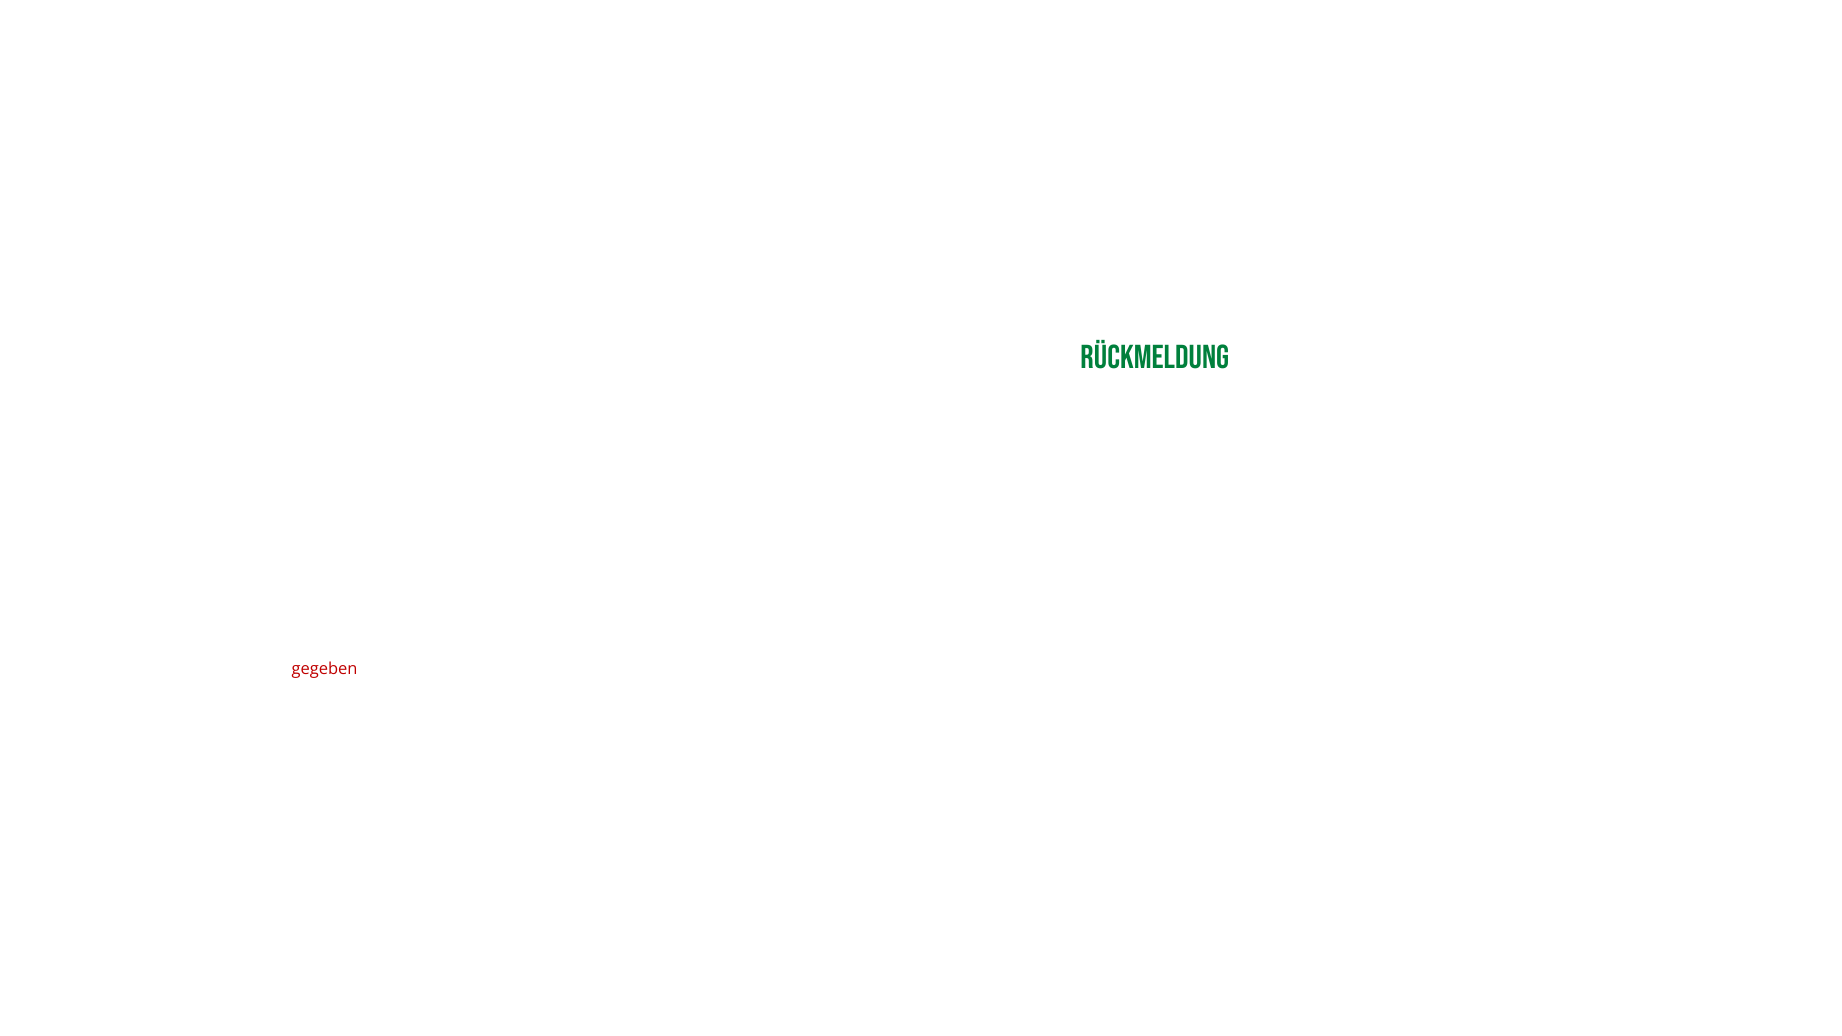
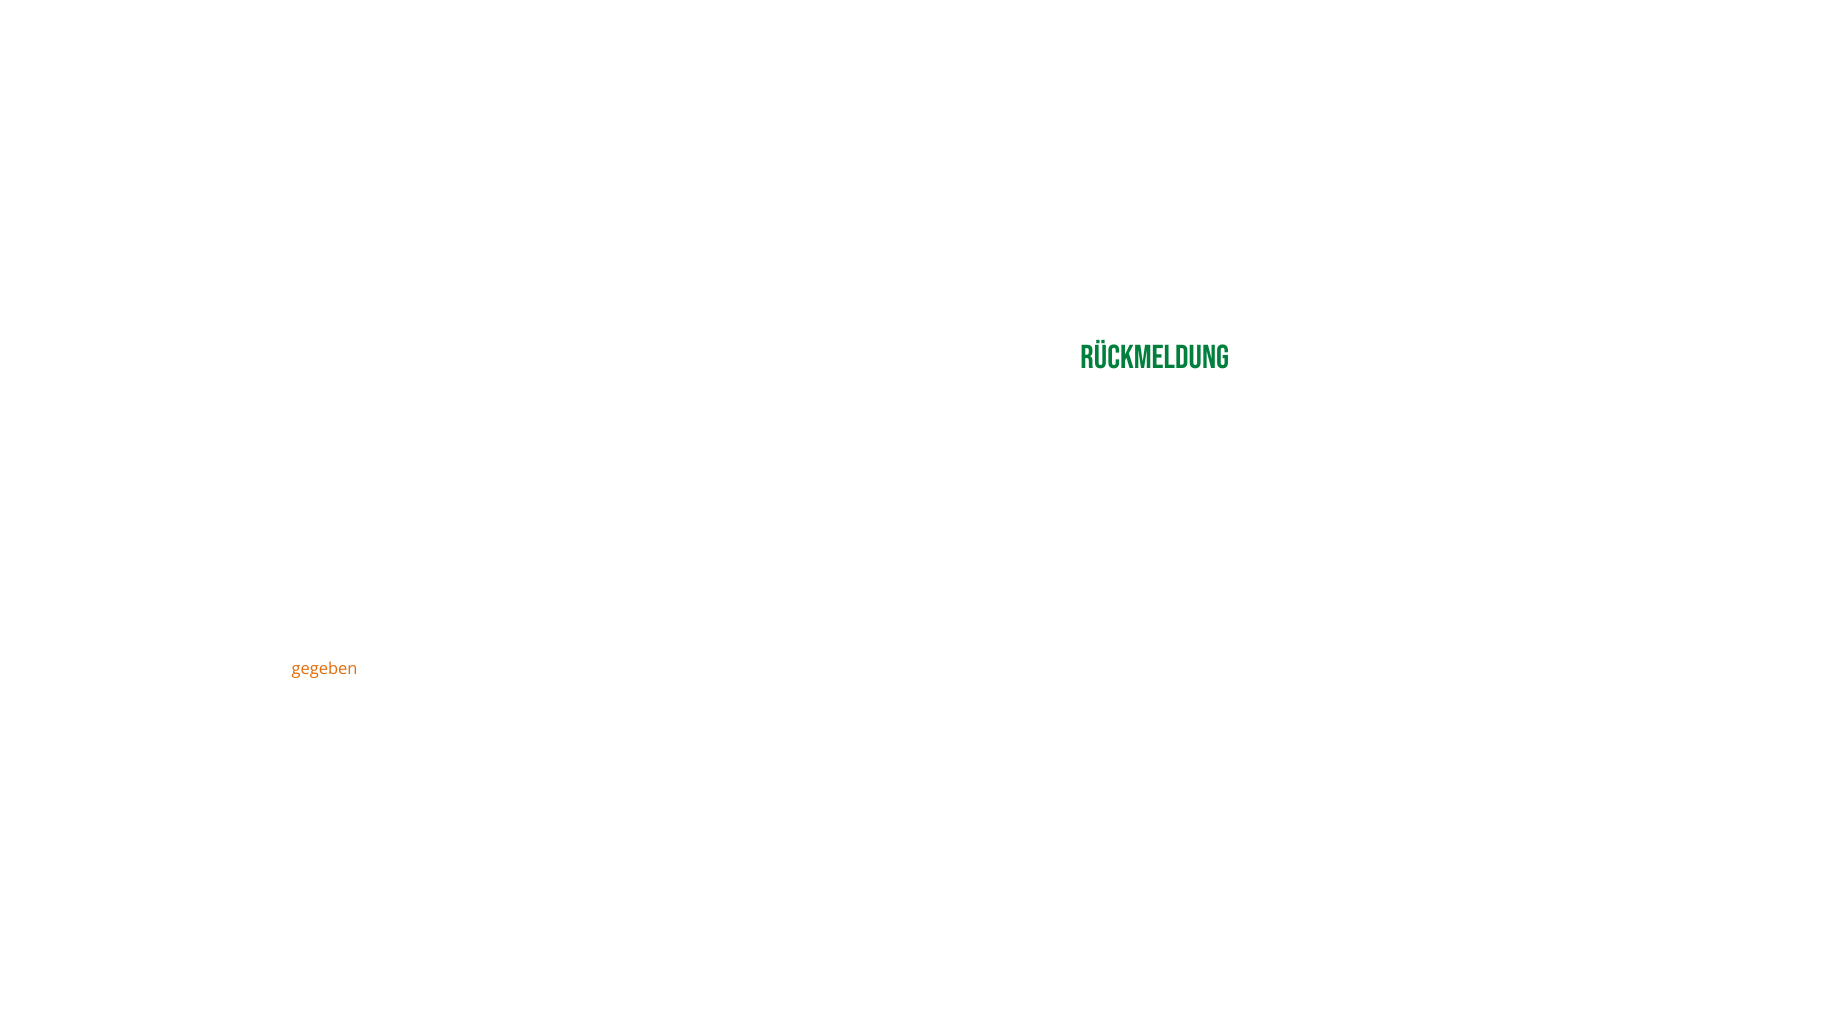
gegeben colour: red -> orange (325, 670)
